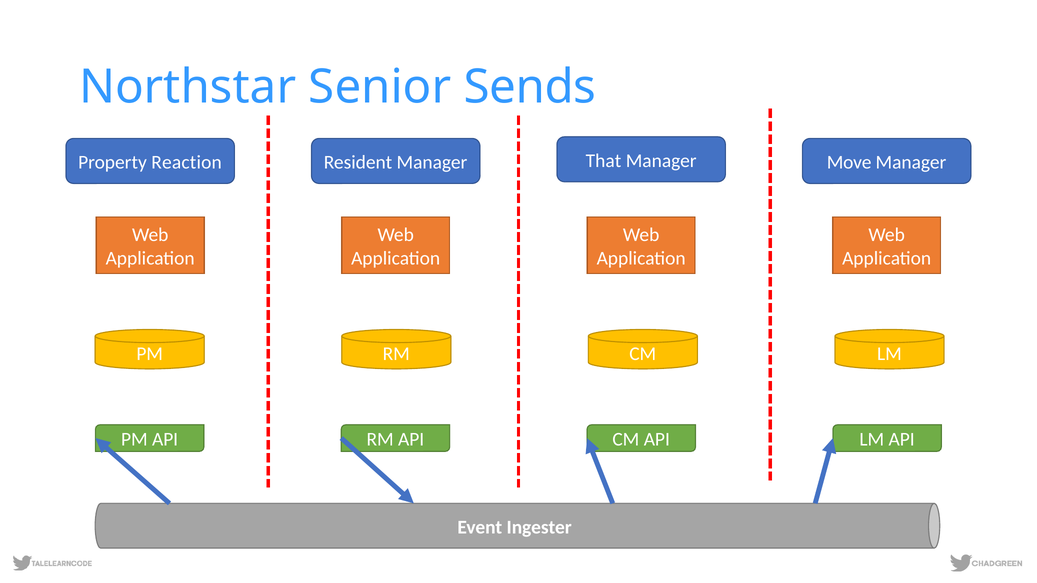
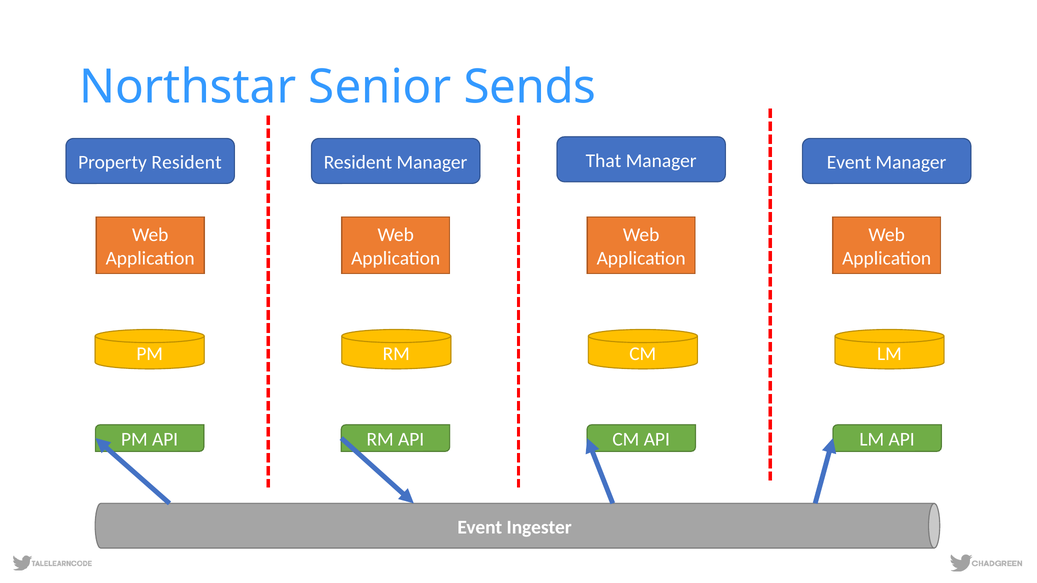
Property Reaction: Reaction -> Resident (187, 162)
Manager Move: Move -> Event (849, 162)
